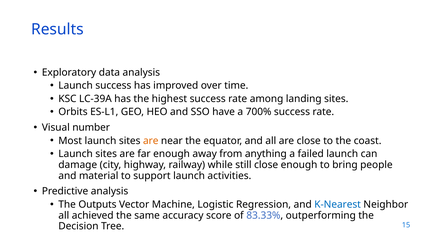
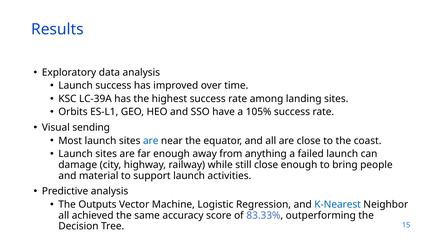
700%: 700% -> 105% (259, 112)
number: number -> sending (91, 127)
are colour: orange -> blue (151, 140)
